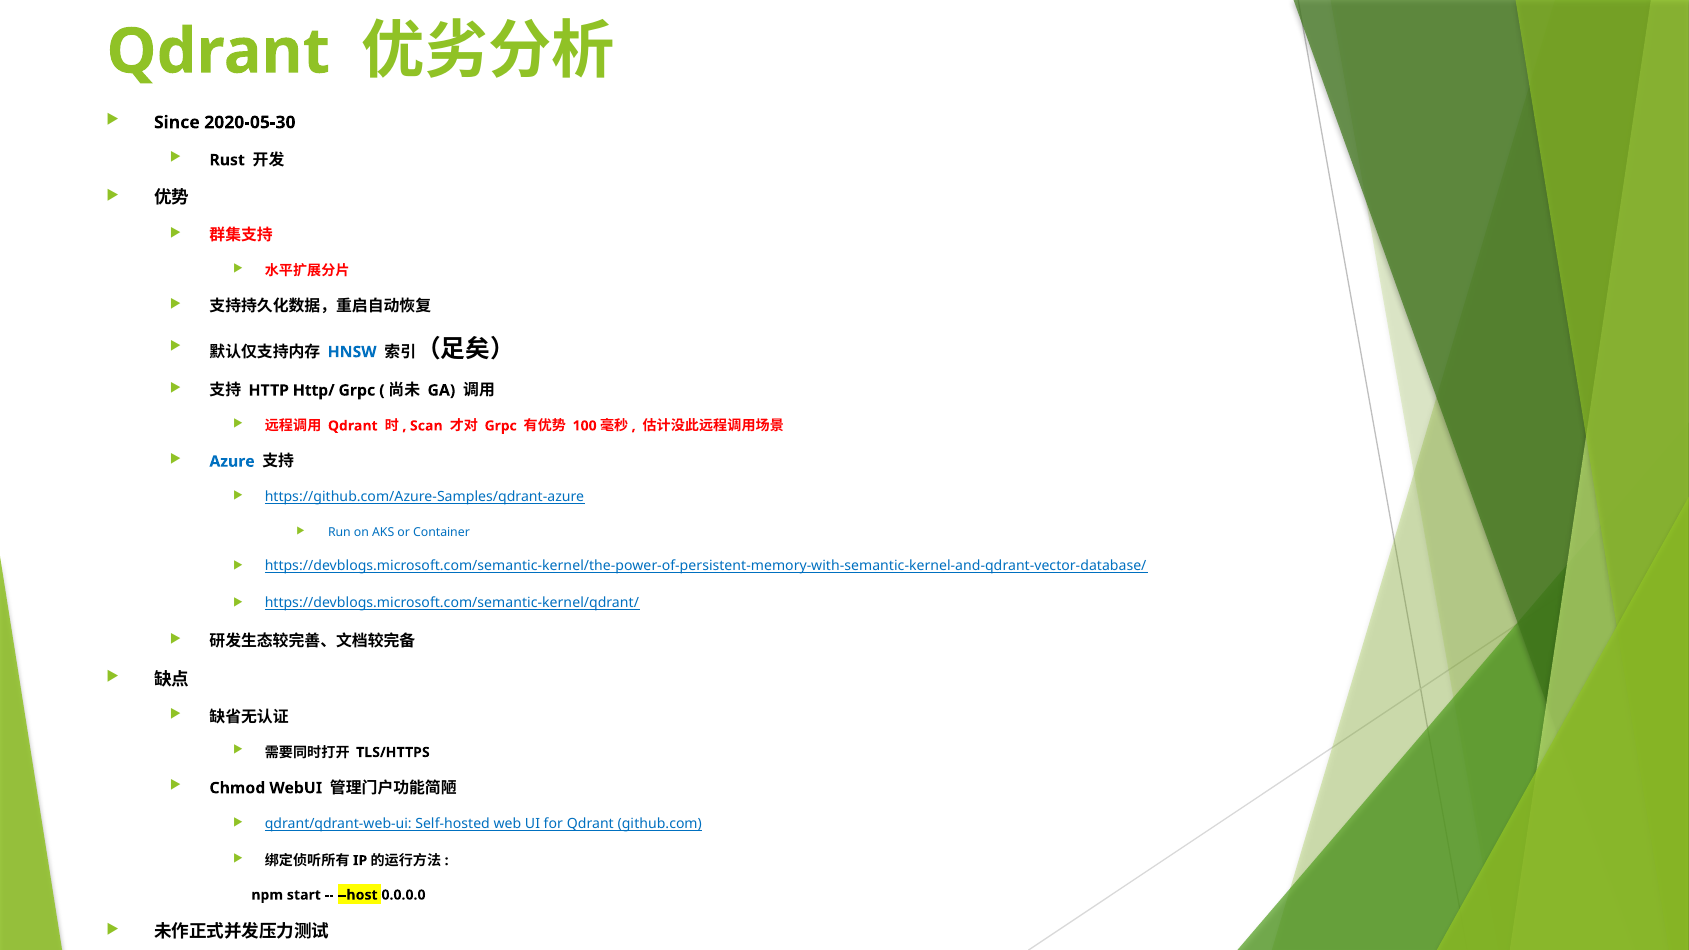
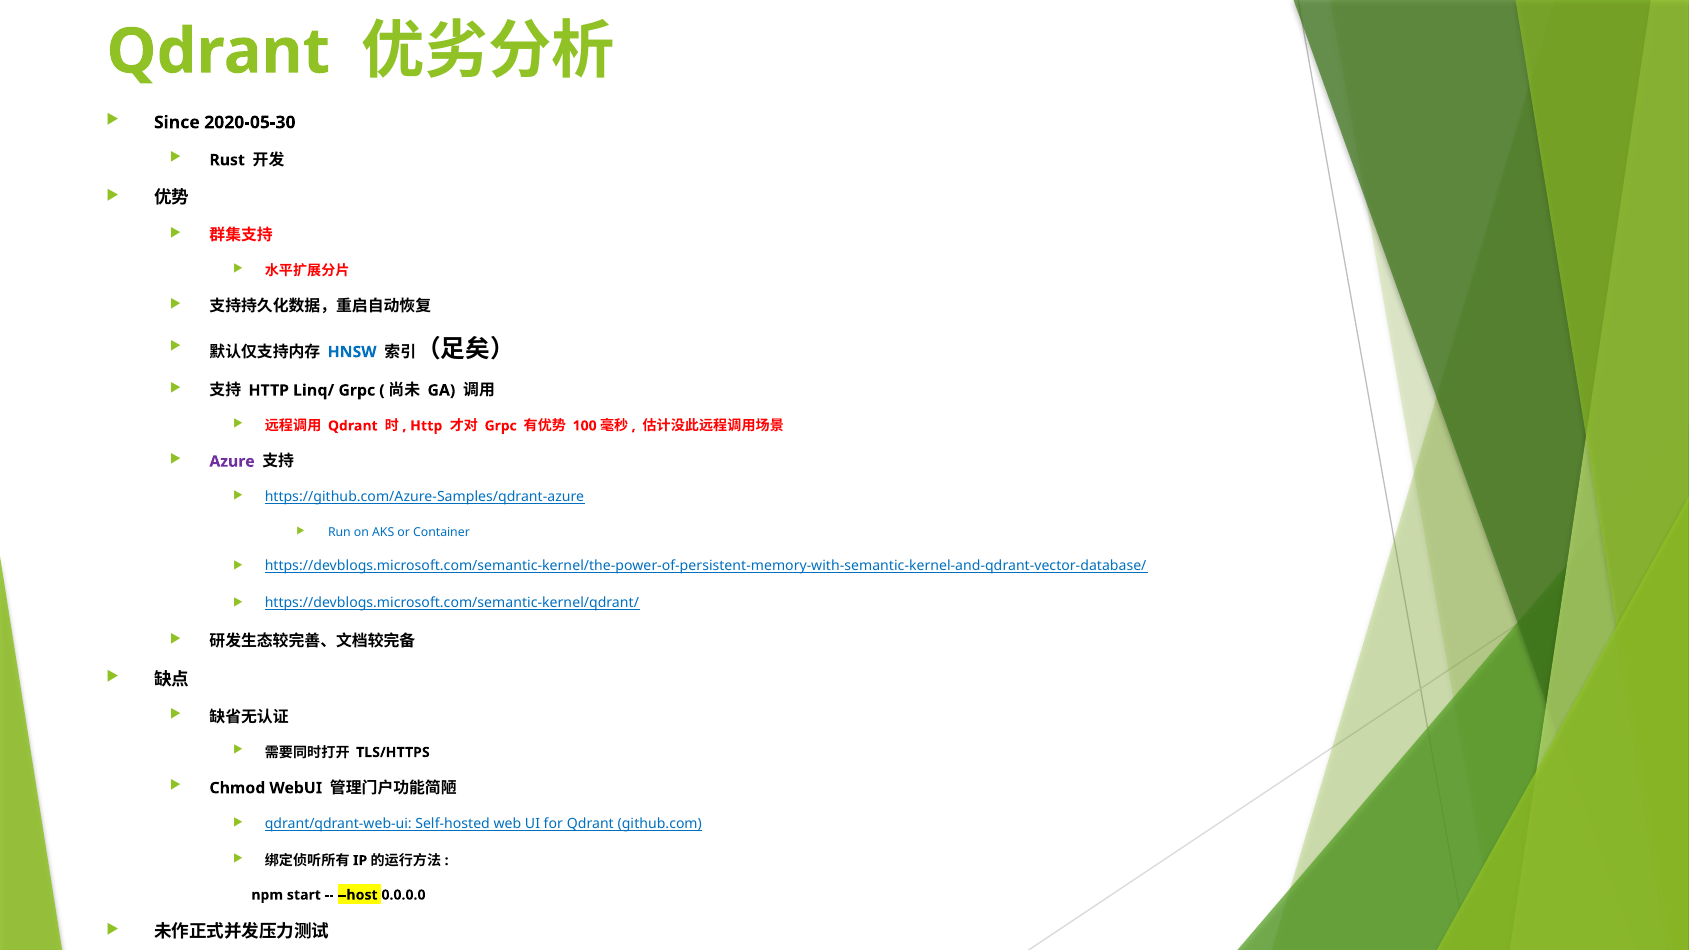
Http/: Http/ -> Linq/ (314, 390)
Scan: Scan -> Http (426, 426)
Azure colour: blue -> purple (232, 462)
